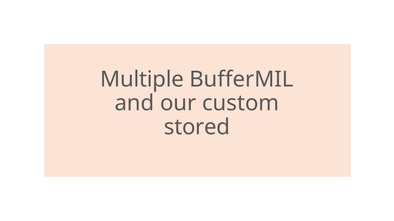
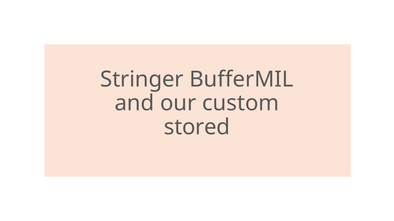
Multiple: Multiple -> Stringer (142, 80)
